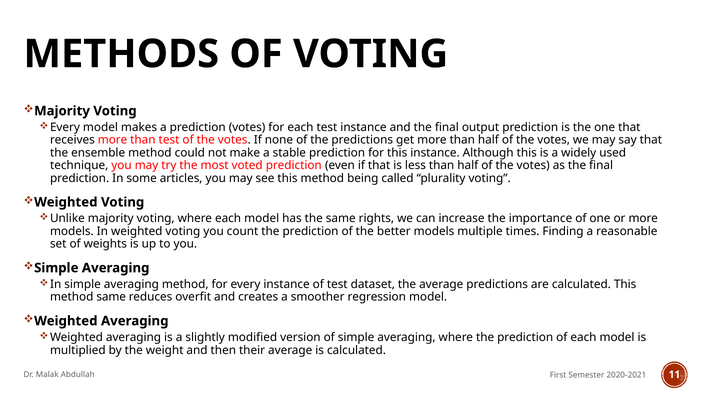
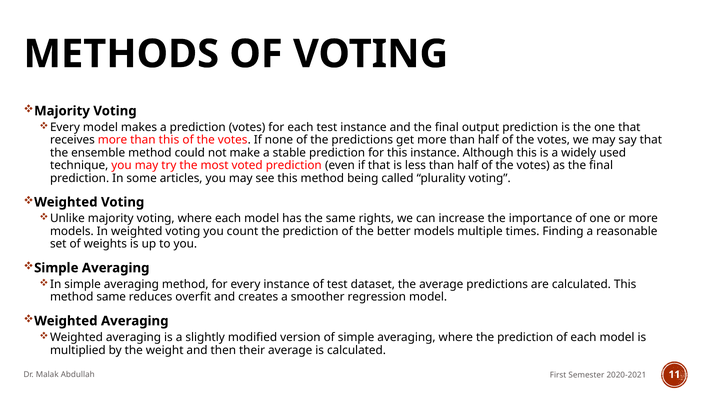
than test: test -> this (169, 140)
